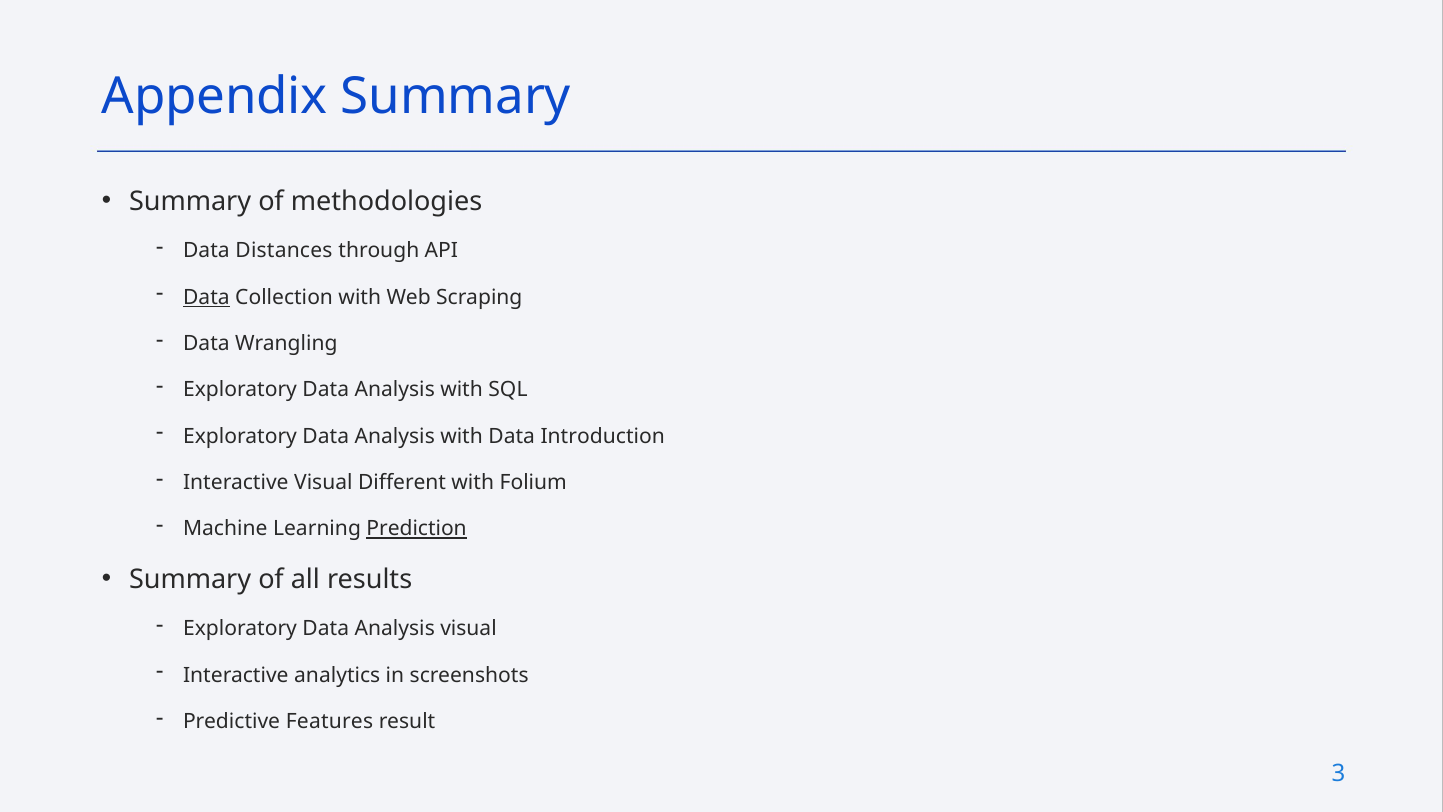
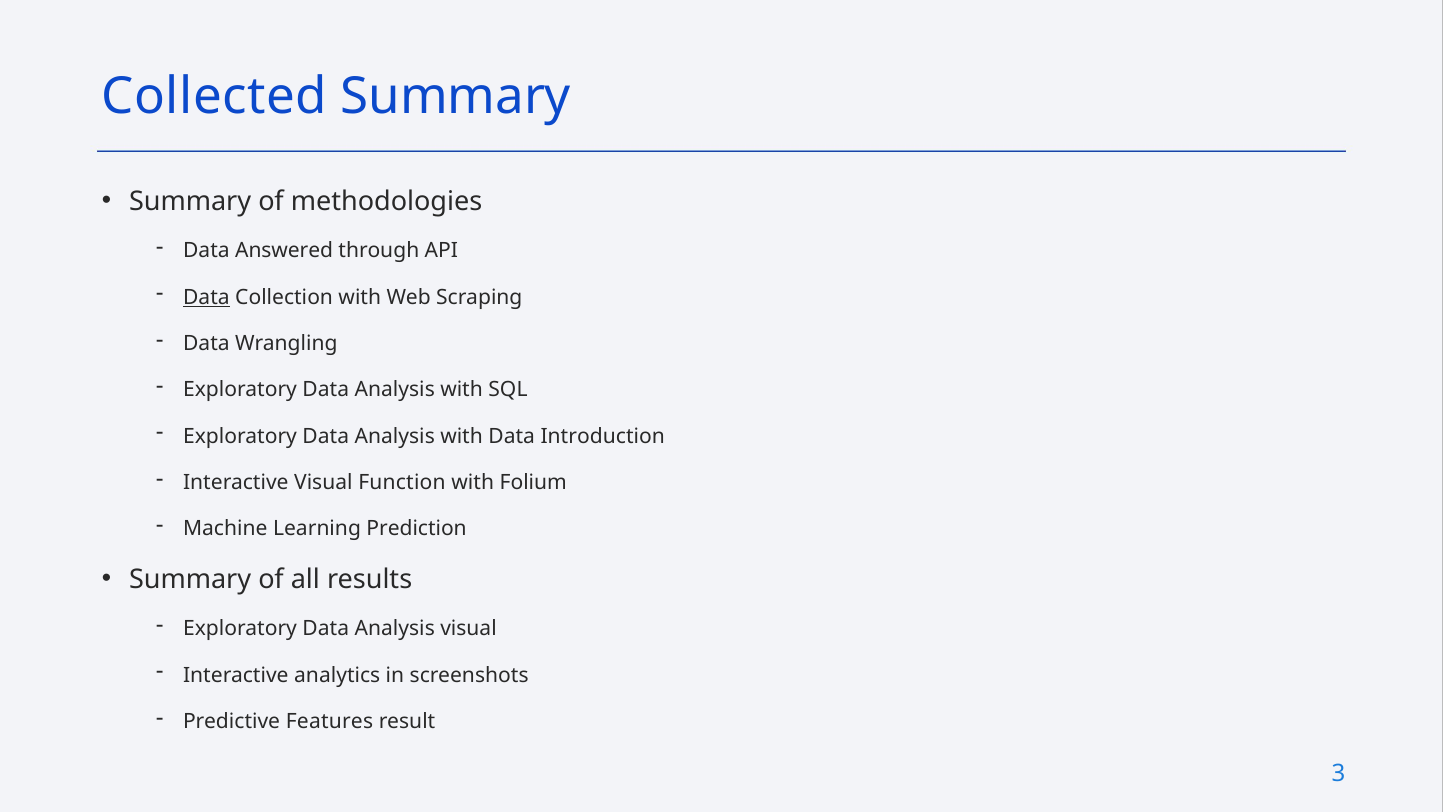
Appendix: Appendix -> Collected (214, 96)
Distances: Distances -> Answered (284, 251)
Different: Different -> Function (402, 482)
Prediction underline: present -> none (417, 529)
